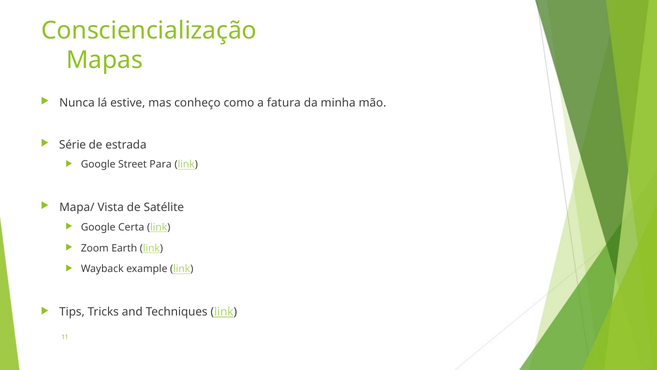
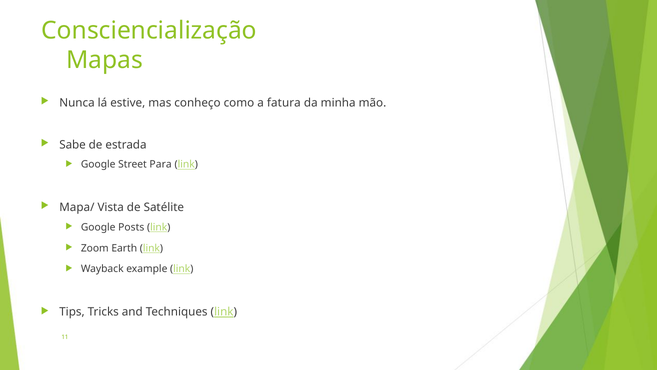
Série: Série -> Sabe (73, 145)
Certa: Certa -> Posts (131, 227)
